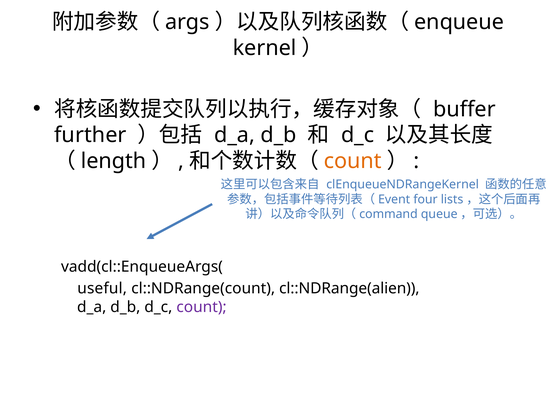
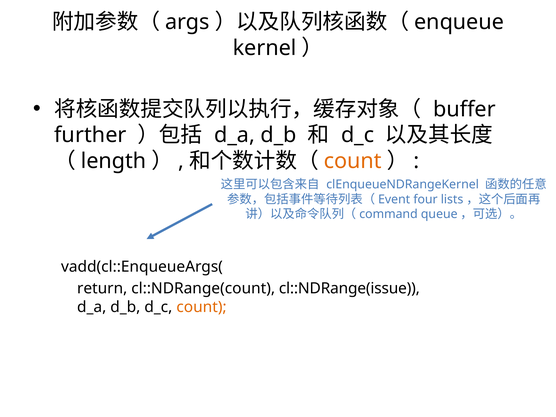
useful: useful -> return (102, 288)
cl::NDRange(alien: cl::NDRange(alien -> cl::NDRange(issue (349, 288)
count colour: purple -> orange (202, 307)
